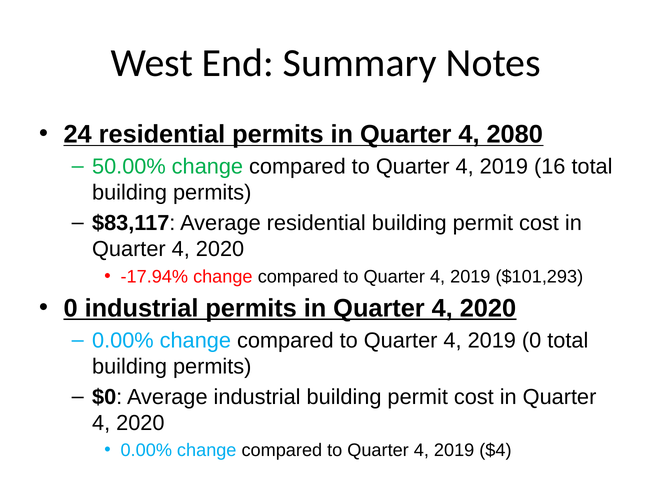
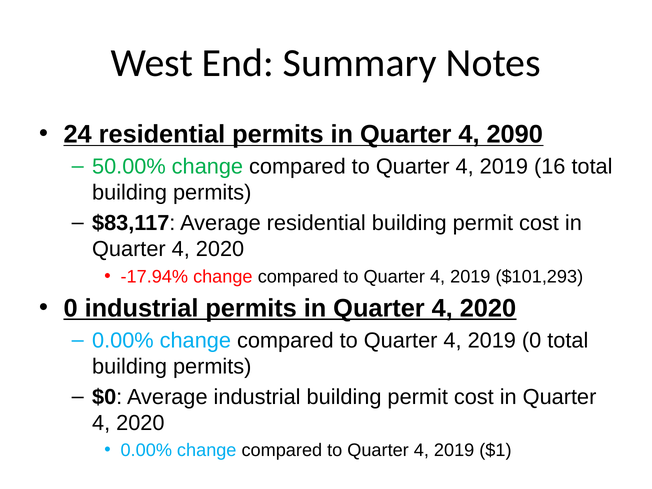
2080: 2080 -> 2090 (515, 134)
$4: $4 -> $1 (495, 450)
